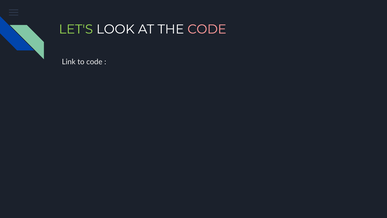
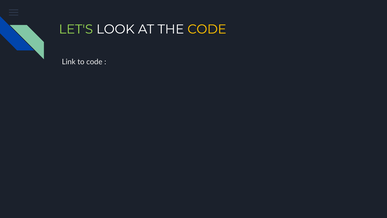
CODE colour: pink -> yellow (207, 29)
